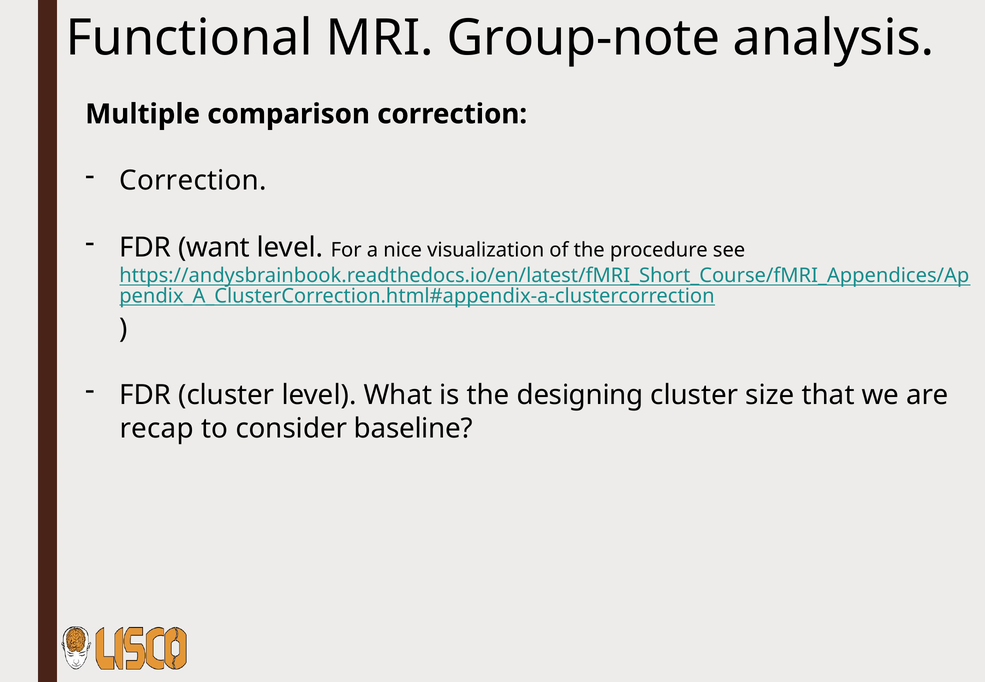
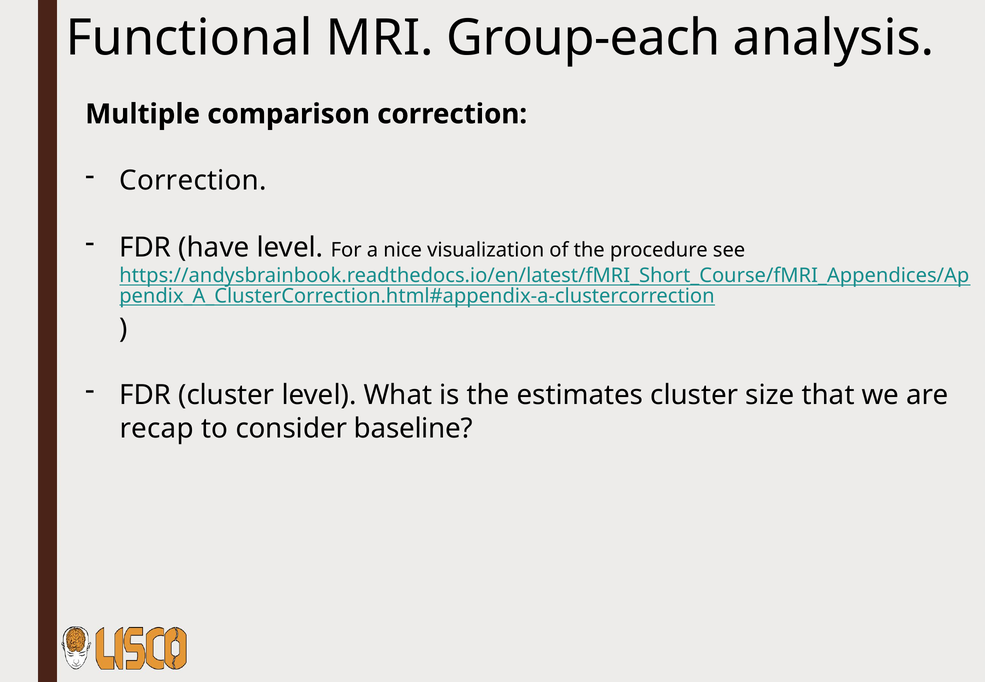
Group-note: Group-note -> Group-each (583, 38)
want: want -> have (214, 247)
designing: designing -> estimates (580, 395)
